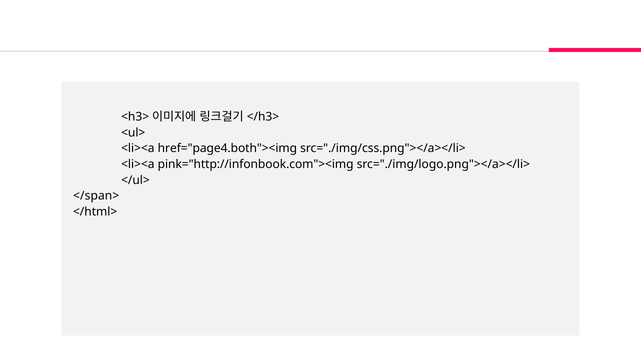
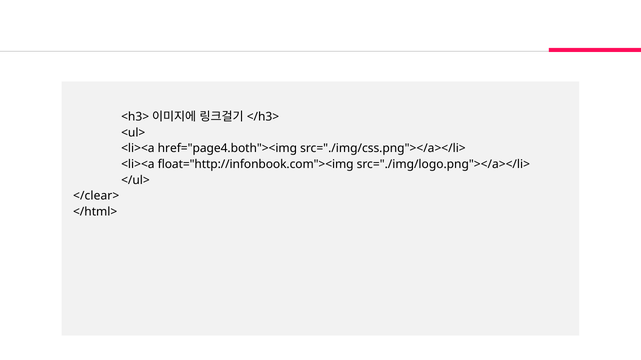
pink="http://infonbook.com"><img: pink="http://infonbook.com"><img -> float="http://infonbook.com"><img (256, 165)
</span>: </span> -> </clear> (96, 196)
